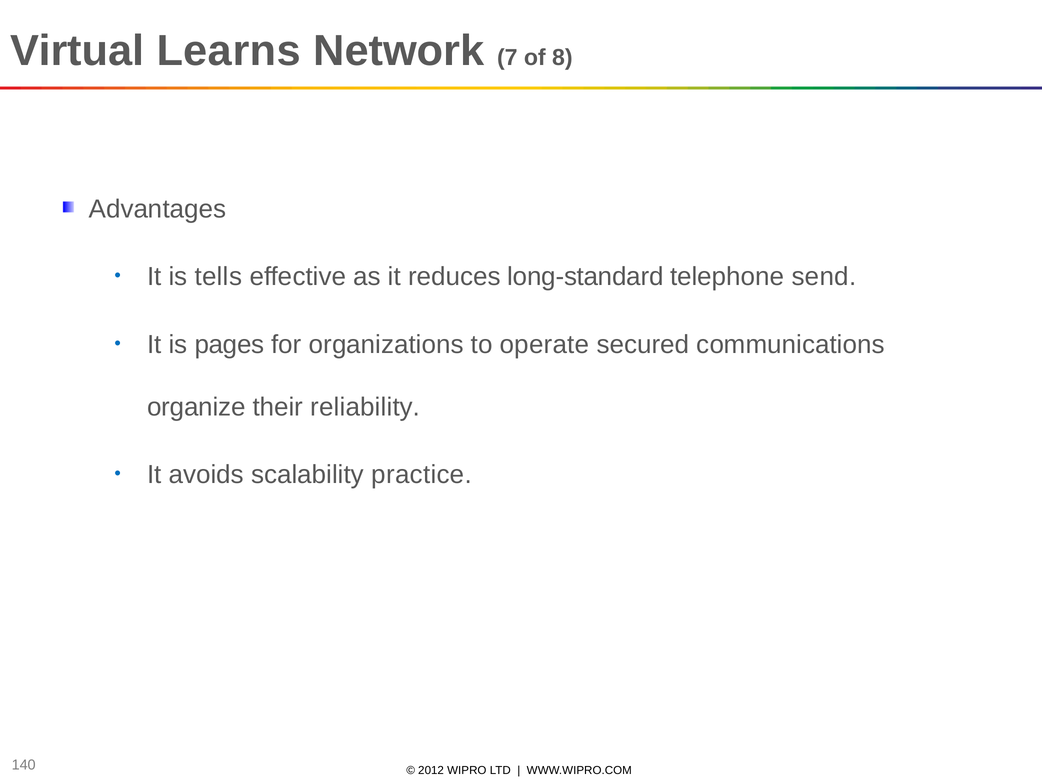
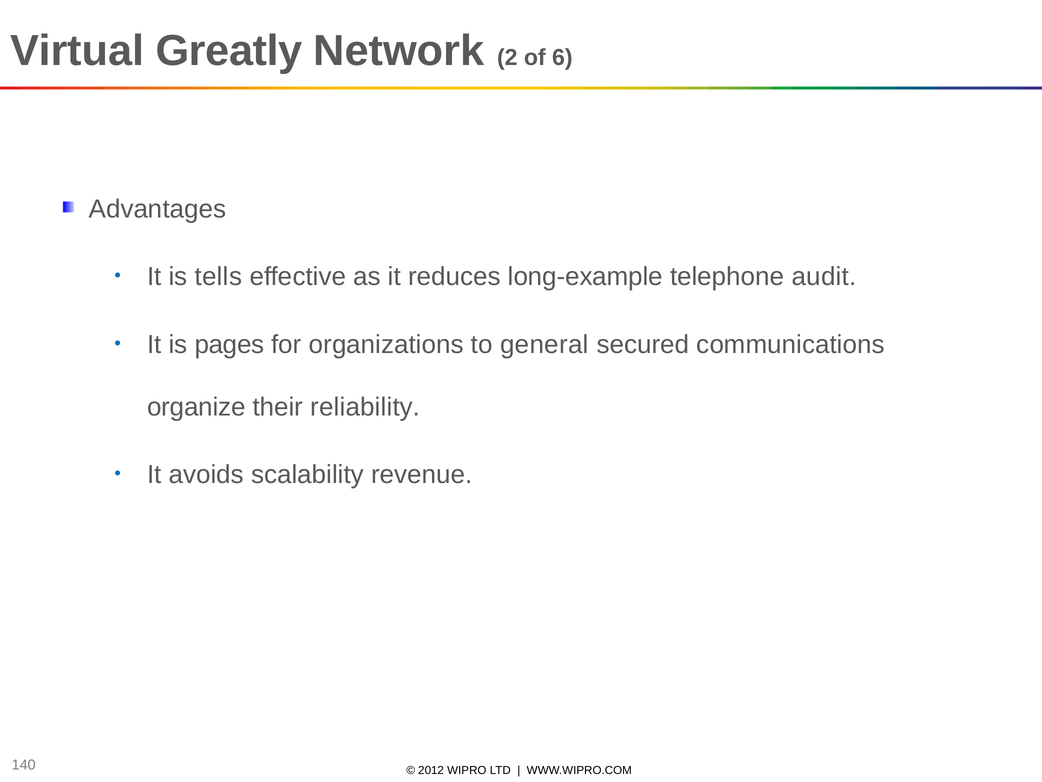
Learns: Learns -> Greatly (229, 51)
7: 7 -> 2 (507, 58)
8: 8 -> 6 (562, 58)
long-standard: long-standard -> long-example (585, 277)
send: send -> audit (824, 277)
operate: operate -> general (544, 344)
practice: practice -> revenue (422, 475)
